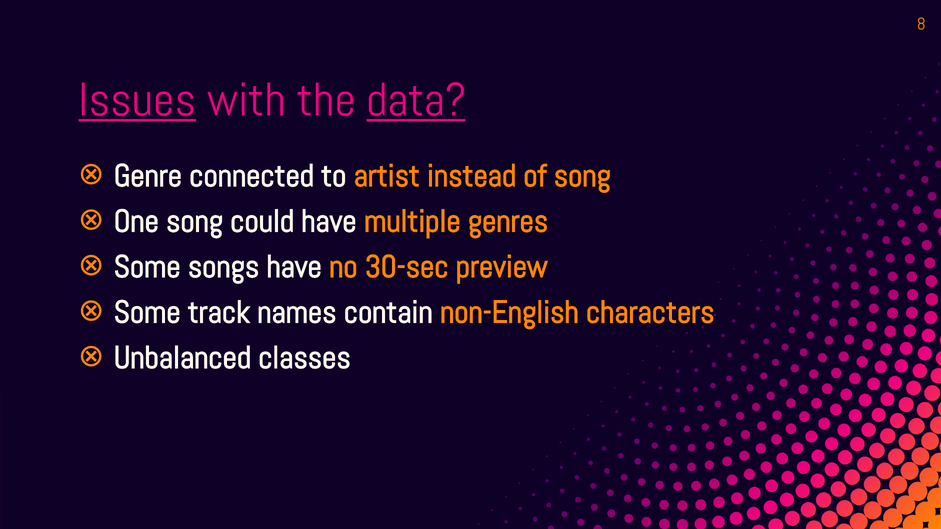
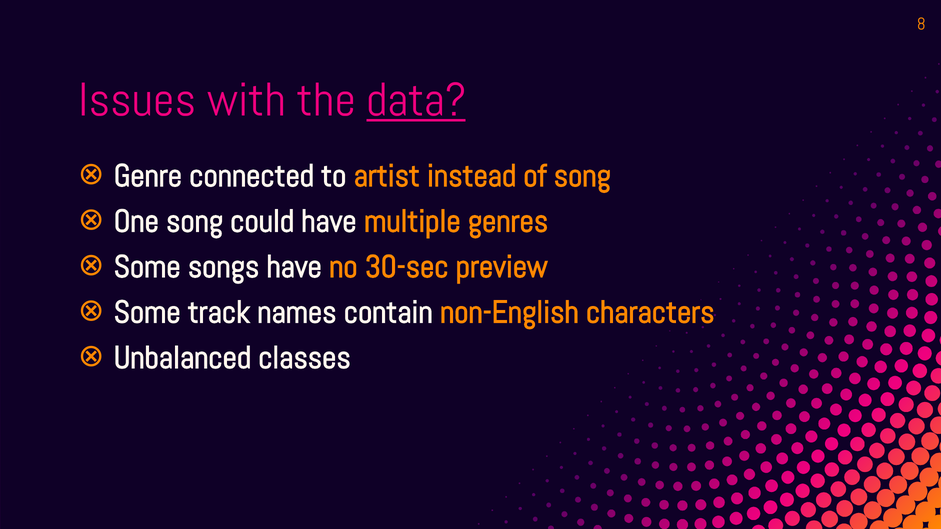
Issues underline: present -> none (137, 100)
